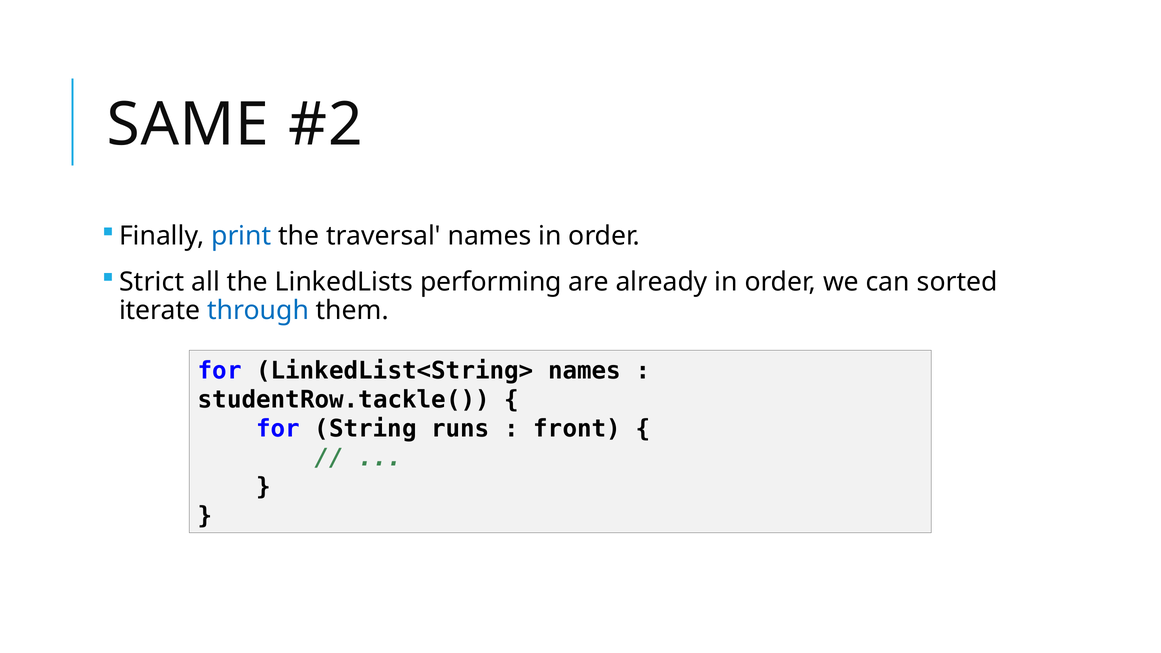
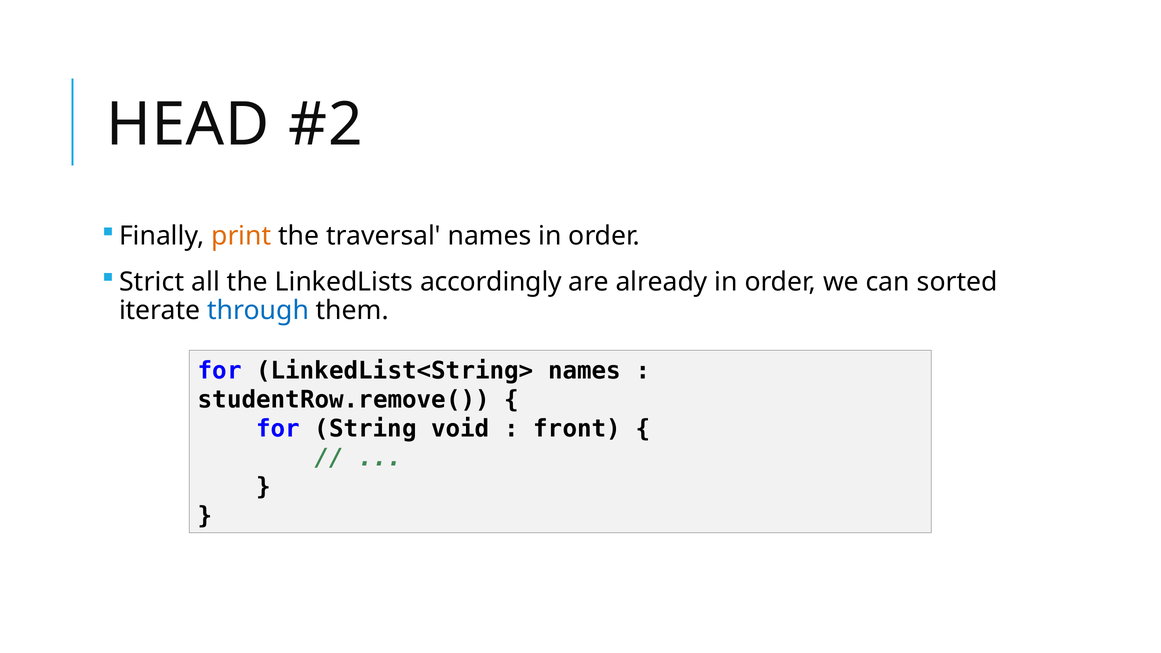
SAME: SAME -> HEAD (188, 125)
print colour: blue -> orange (241, 236)
performing: performing -> accordingly (491, 282)
studentRow.tackle(: studentRow.tackle( -> studentRow.remove( (344, 400)
runs: runs -> void (460, 429)
